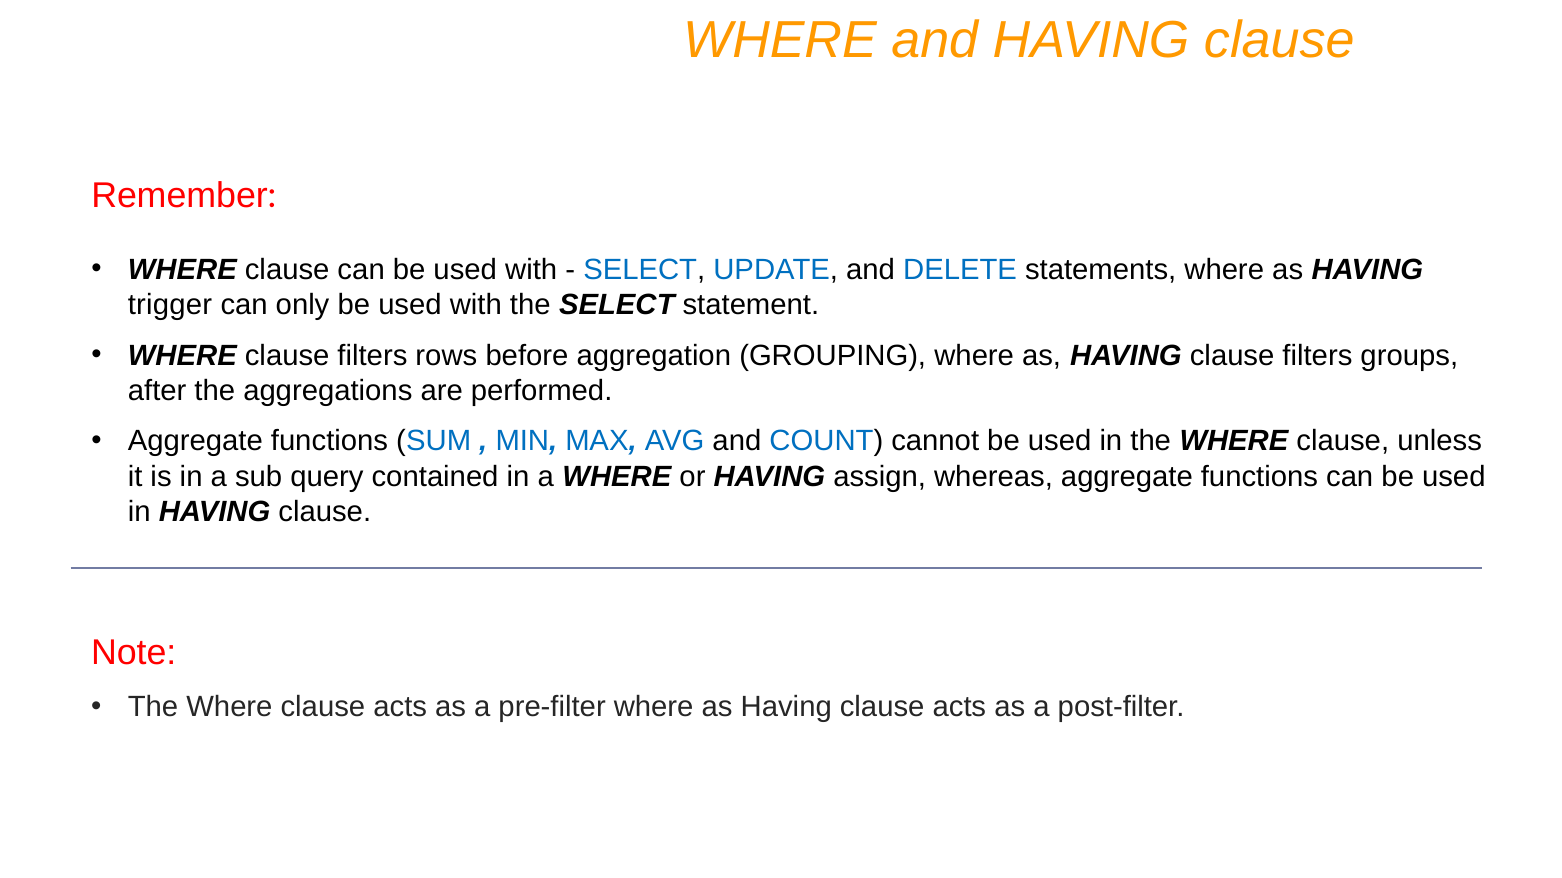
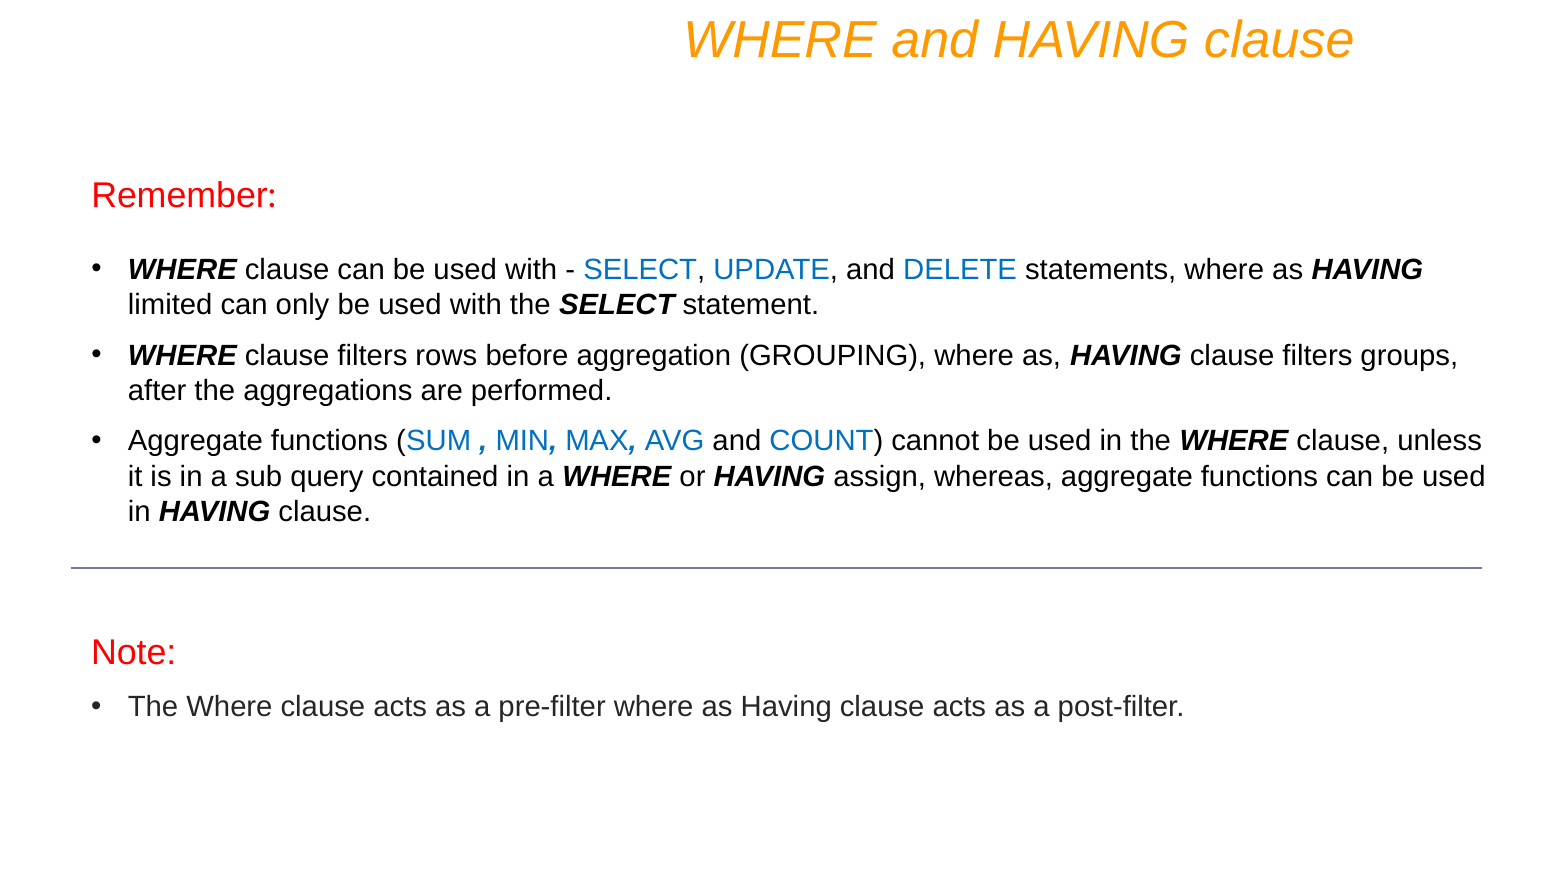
trigger: trigger -> limited (170, 305)
